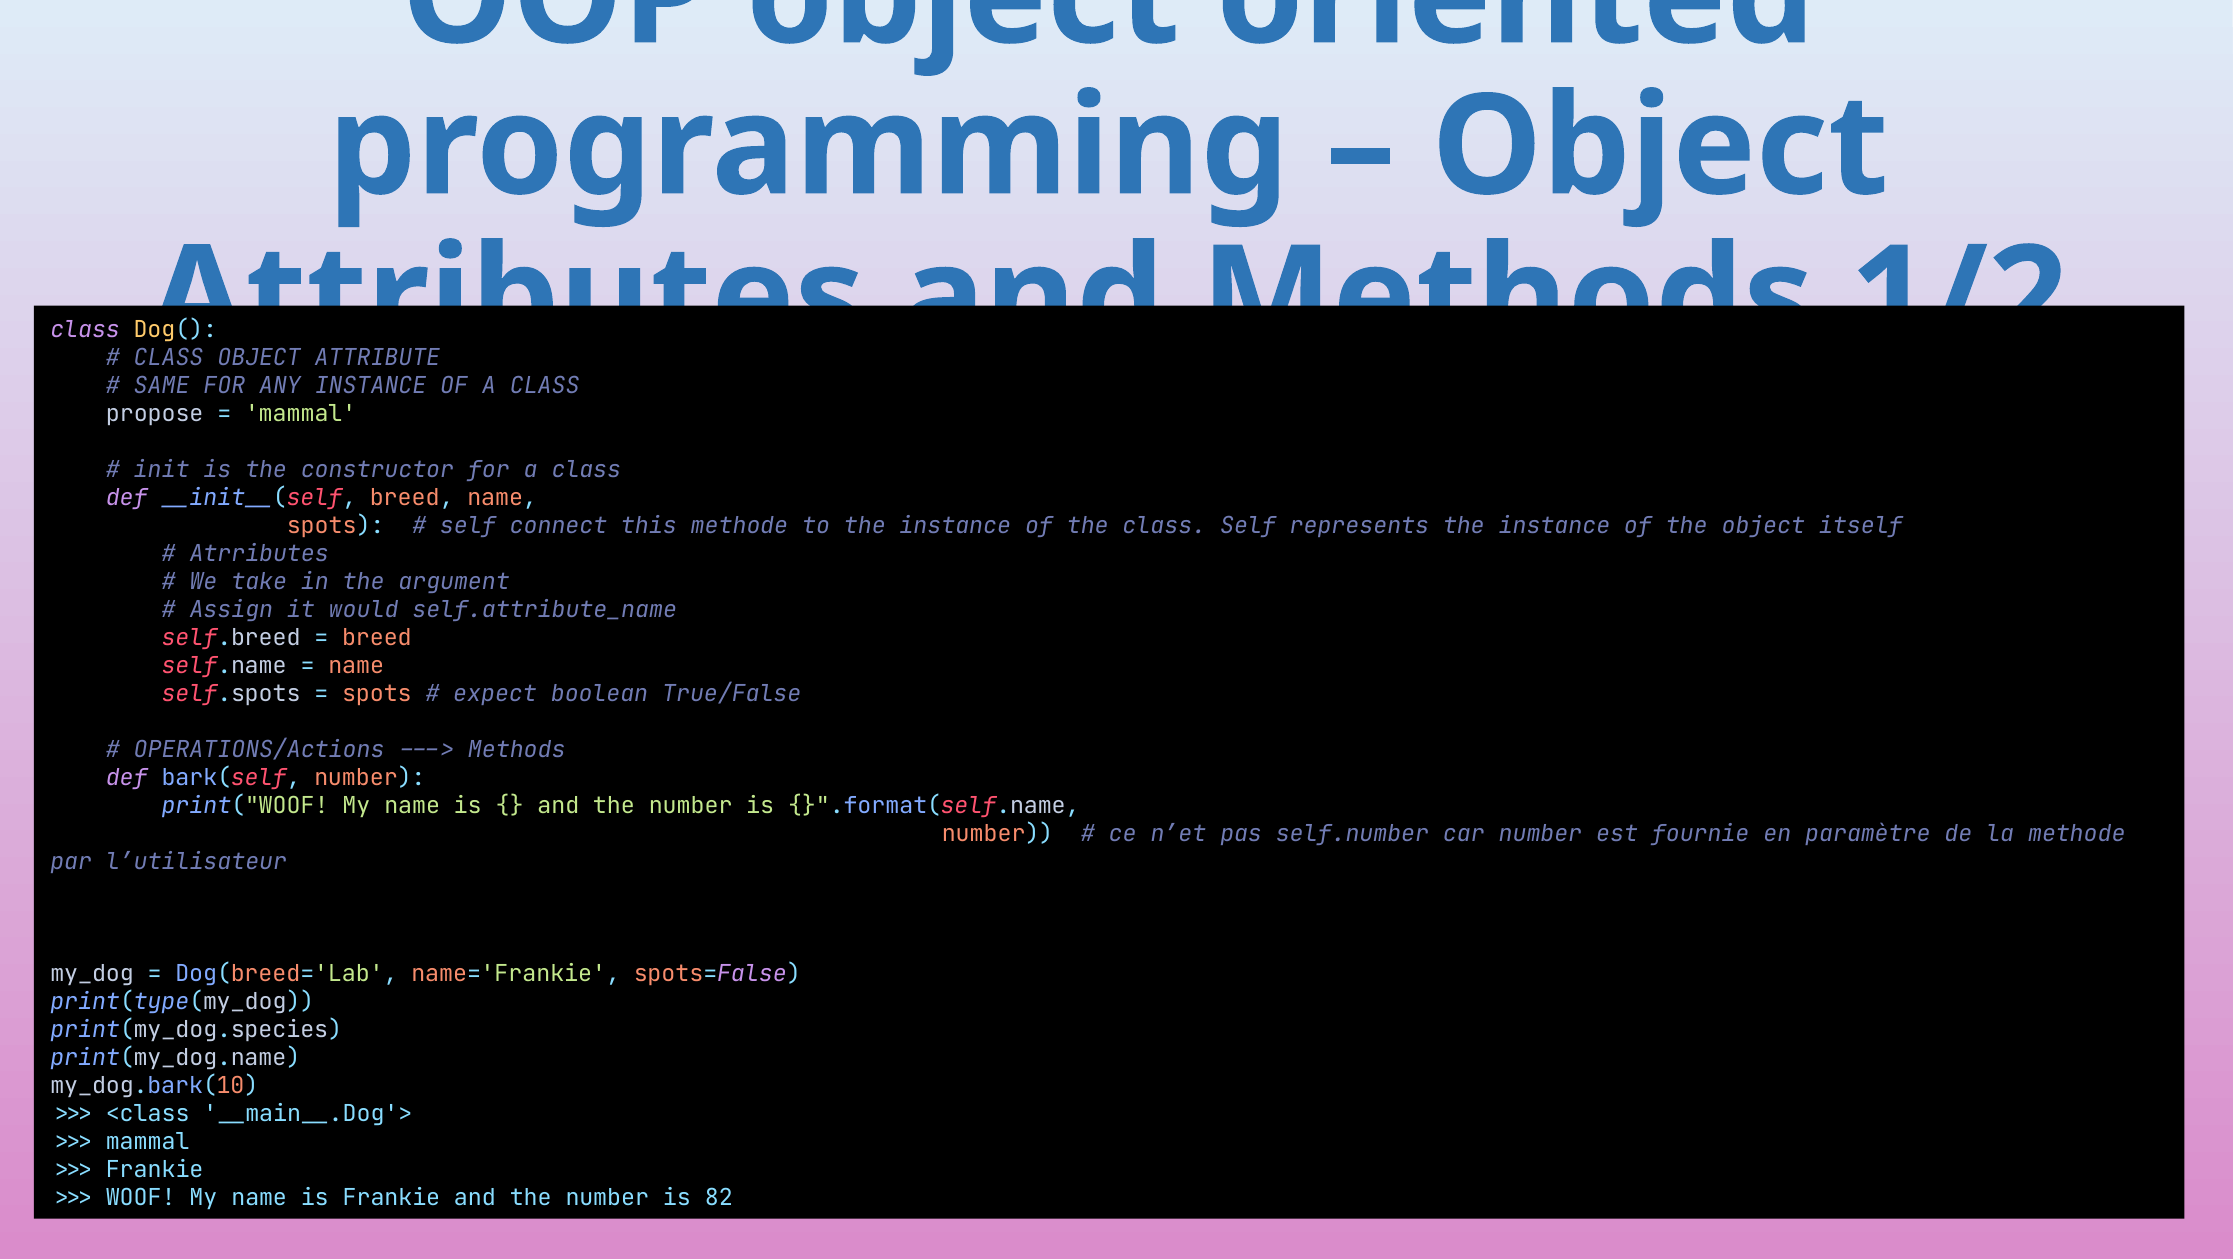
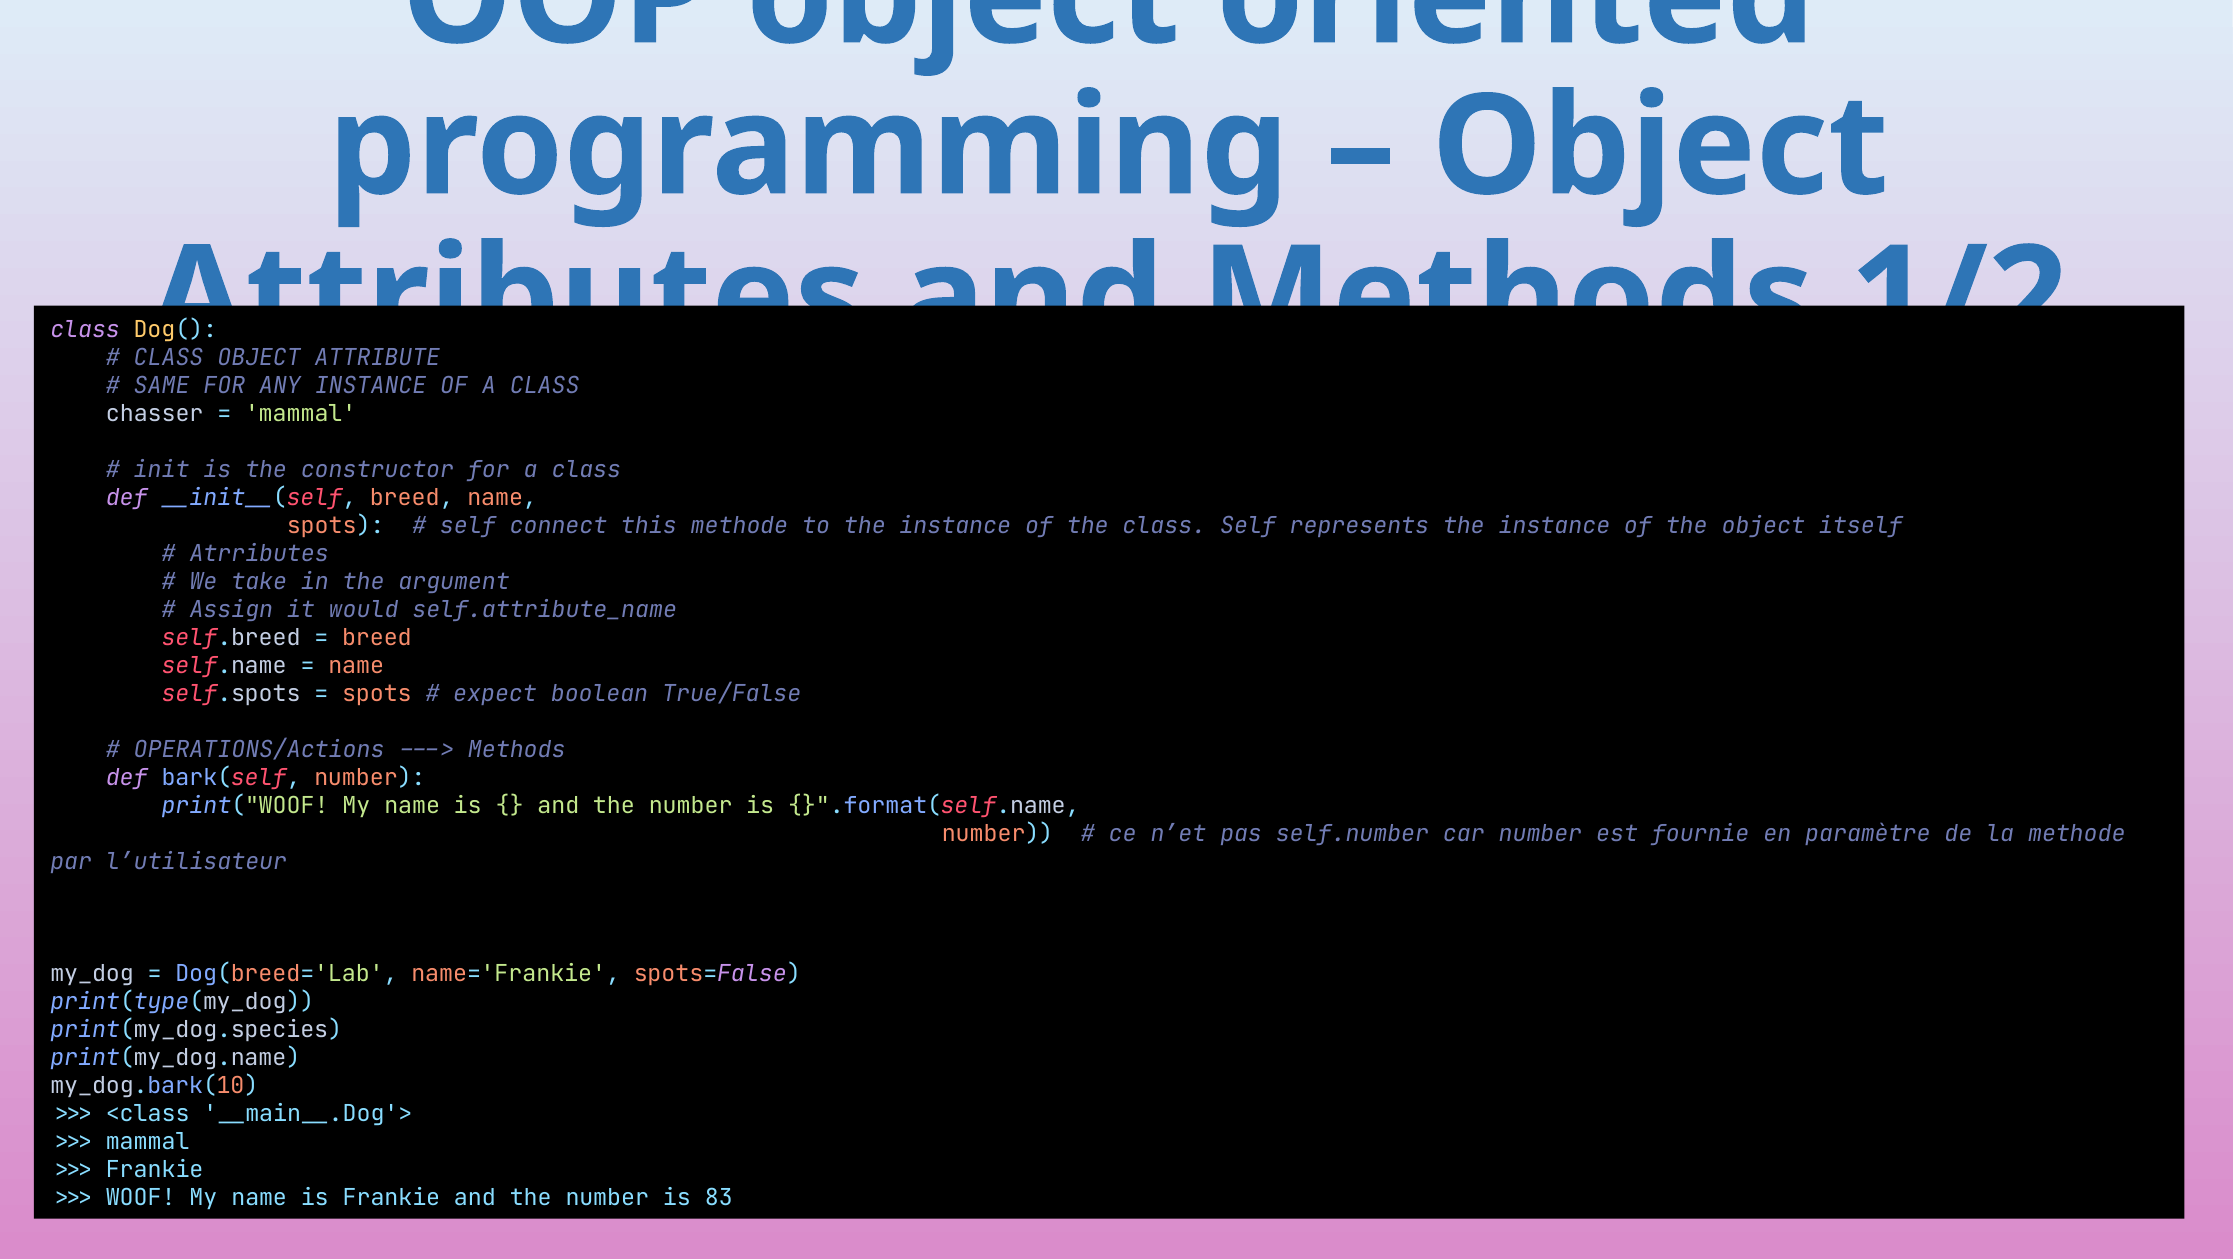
propose: propose -> chasser (155, 413)
82: 82 -> 83 (719, 1198)
